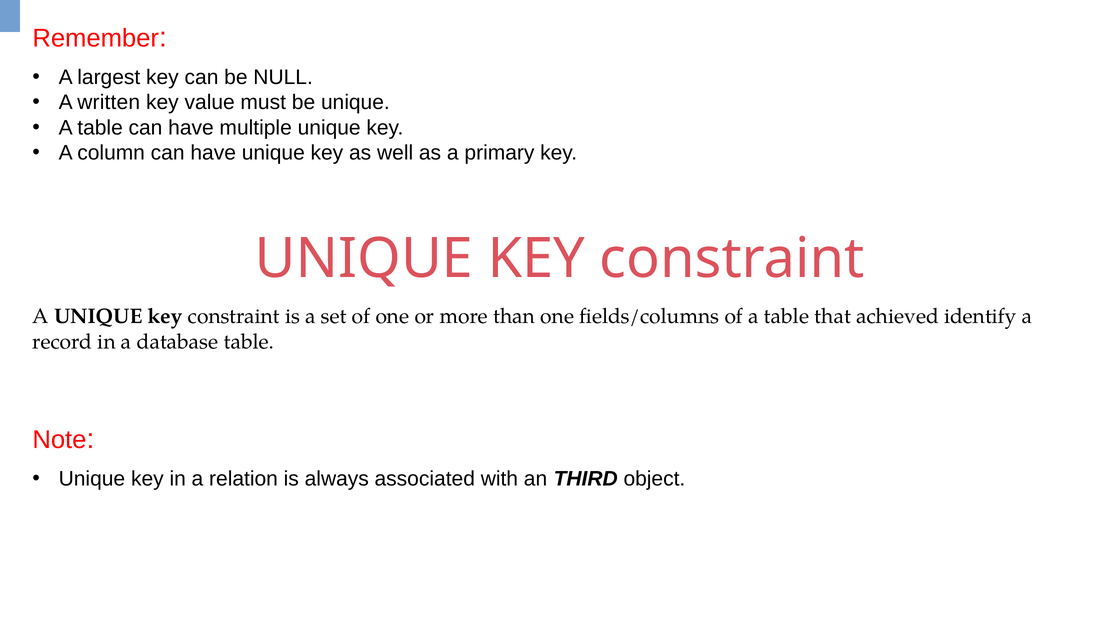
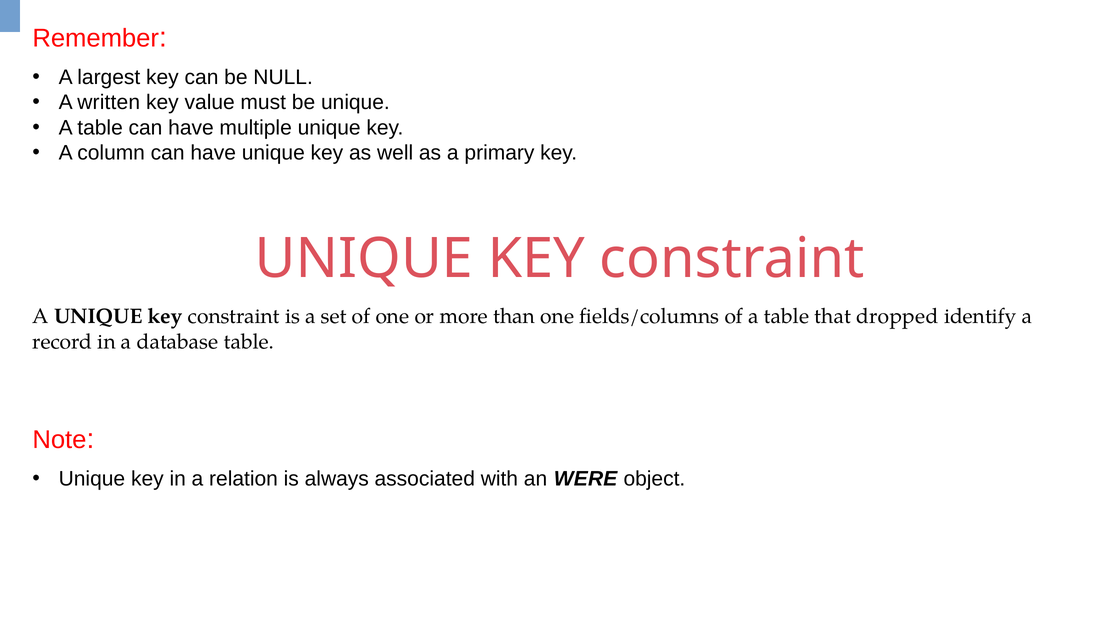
achieved: achieved -> dropped (897, 317)
THIRD: THIRD -> WERE (586, 479)
